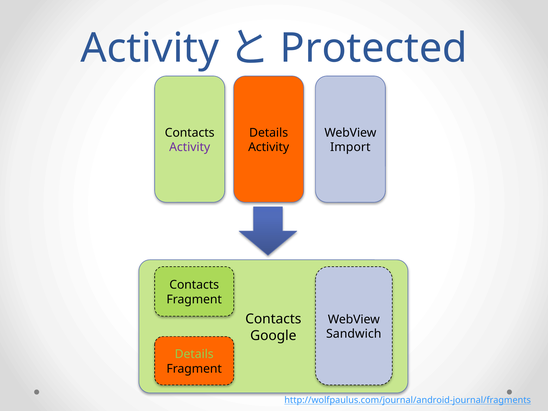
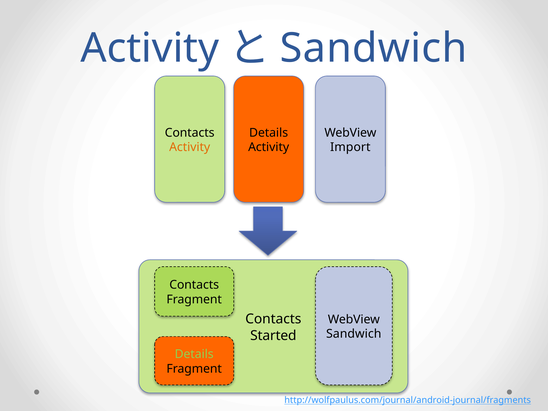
Protected: Protected -> Sandwich (374, 48)
Activity colour: purple -> orange (190, 147)
Google: Google -> Started (273, 336)
